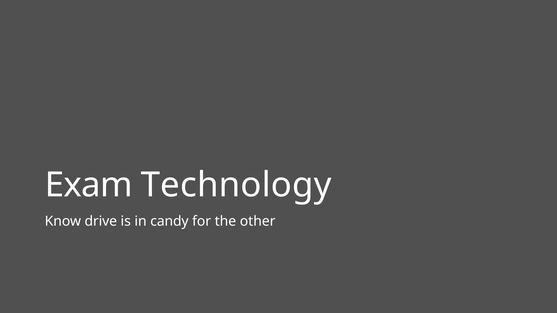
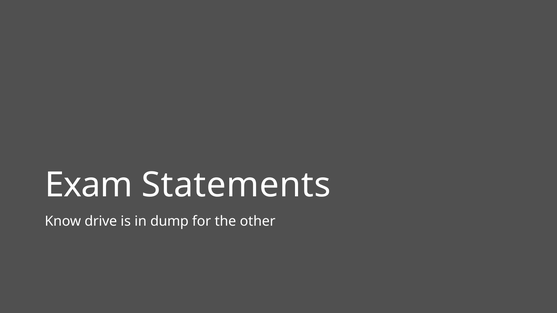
Technology: Technology -> Statements (236, 185)
candy: candy -> dump (169, 221)
